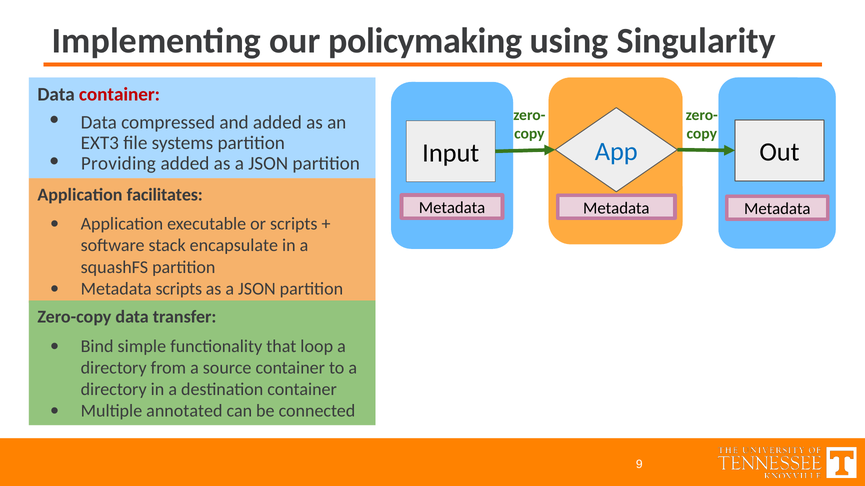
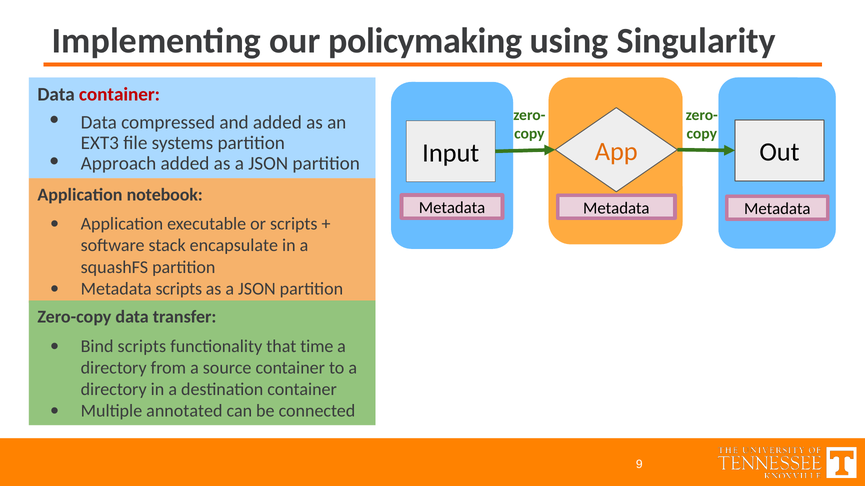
App colour: blue -> orange (616, 152)
Providing: Providing -> Approach (119, 164)
facilitates: facilitates -> notebook (165, 195)
Bind simple: simple -> scripts (142, 347)
loop: loop -> time (317, 347)
